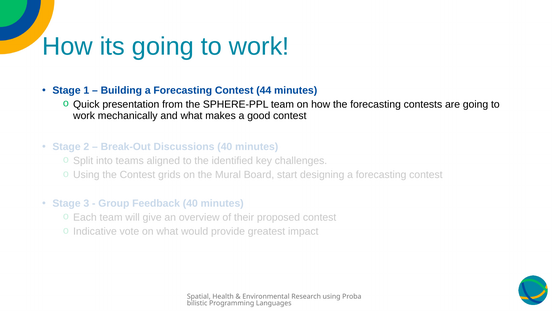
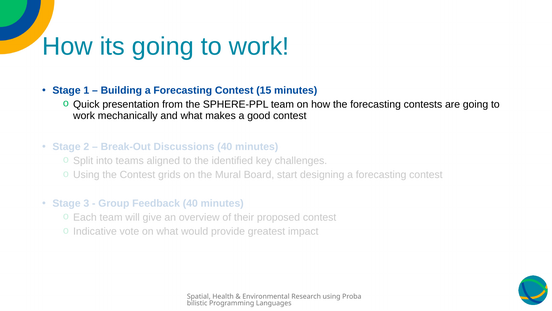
44: 44 -> 15 (264, 90)
